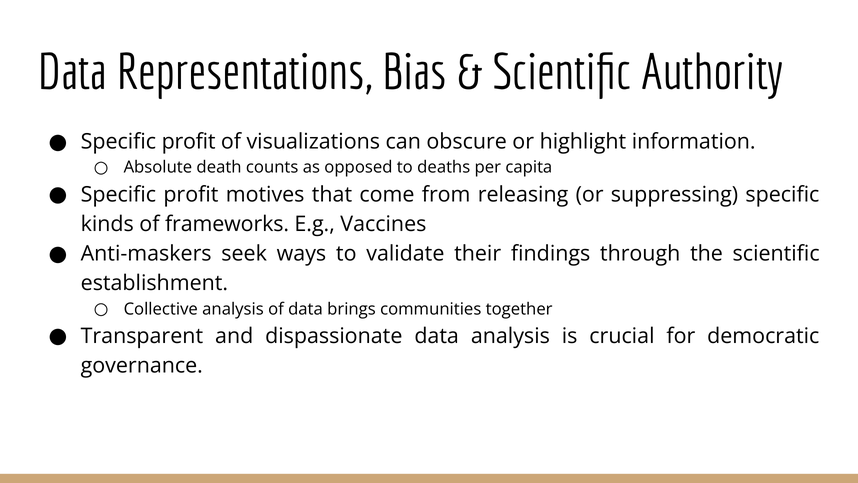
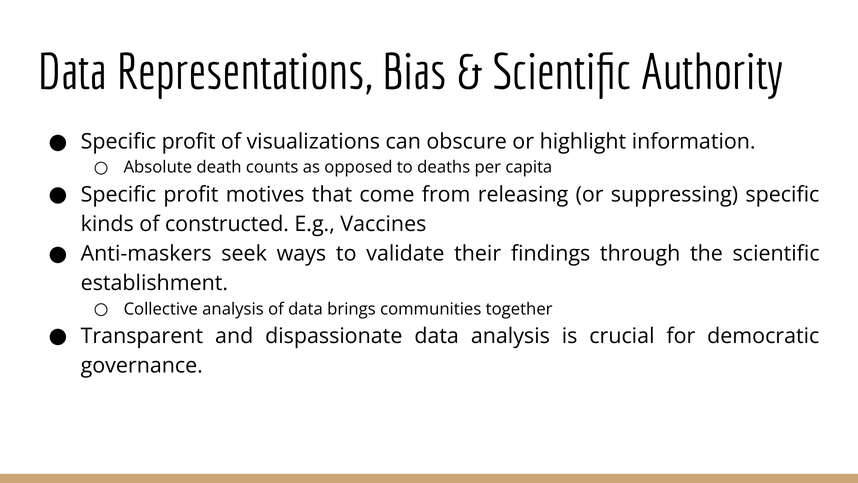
frameworks: frameworks -> constructed (227, 224)
